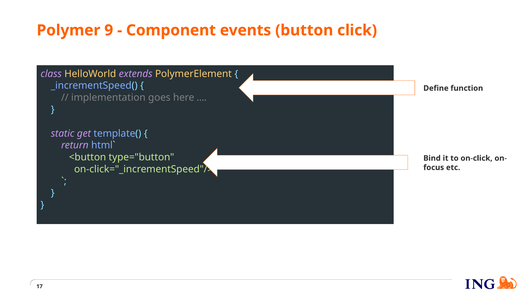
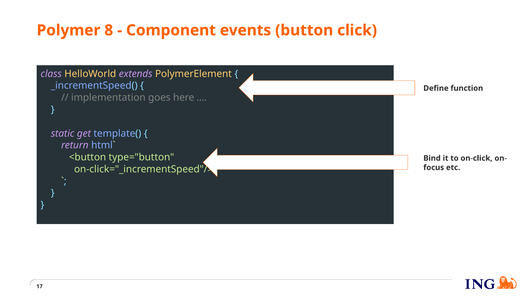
9: 9 -> 8 (109, 30)
